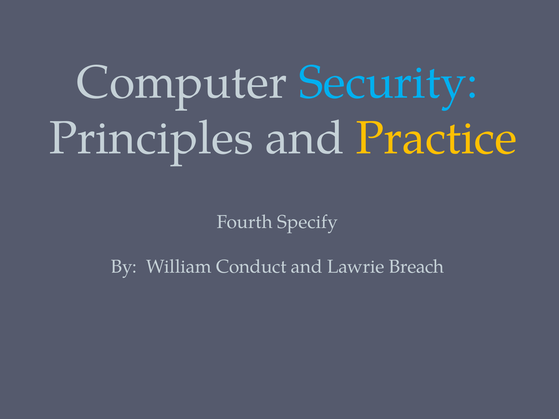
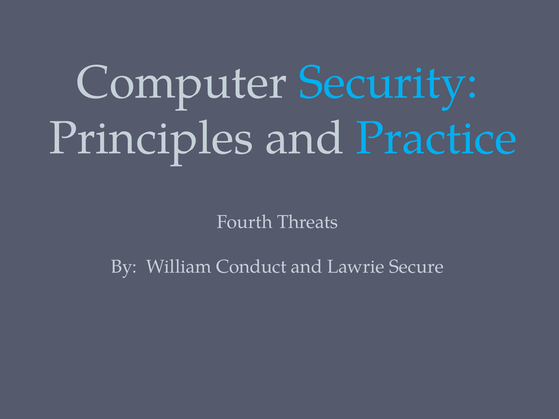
Practice colour: yellow -> light blue (436, 138)
Specify: Specify -> Threats (308, 222)
Breach: Breach -> Secure (416, 267)
